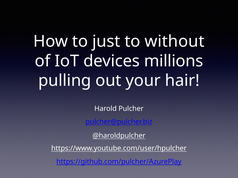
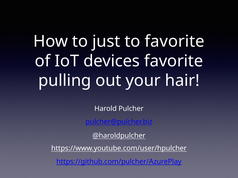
to without: without -> favorite (175, 42)
devices millions: millions -> favorite (174, 61)
